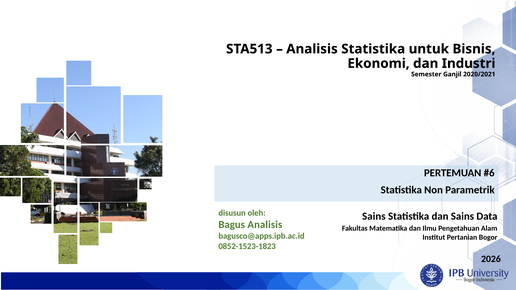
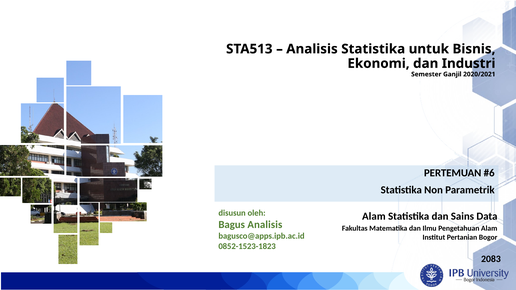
Sains: Sains -> Alam (374, 216)
2026: 2026 -> 2083 (491, 259)
